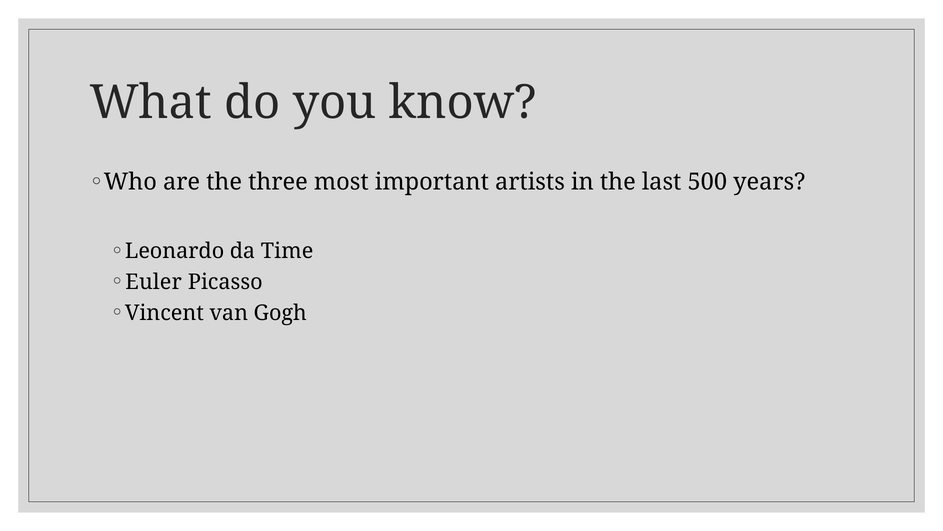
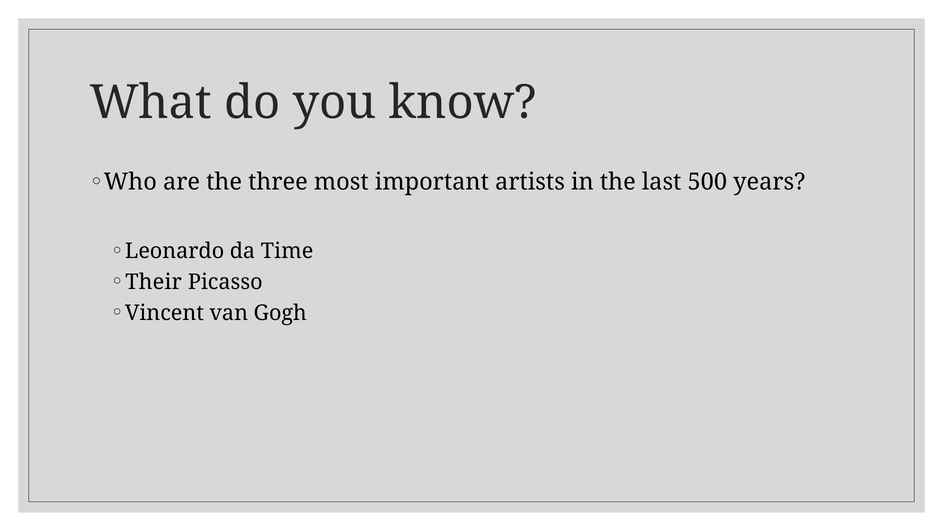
Euler: Euler -> Their (154, 282)
